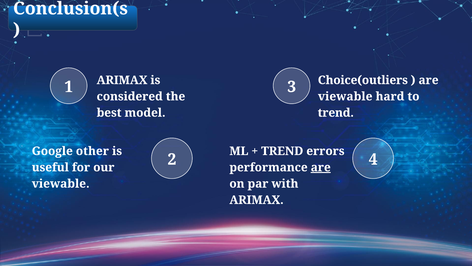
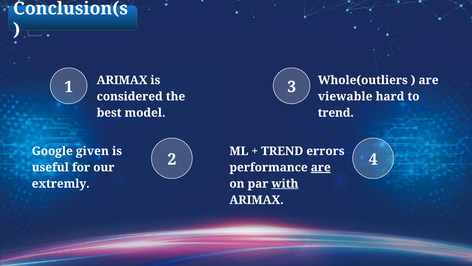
Choice(outliers: Choice(outliers -> Whole(outliers (363, 80)
other: other -> given (92, 151)
with underline: none -> present (285, 183)
viewable: viewable -> extremly (61, 183)
